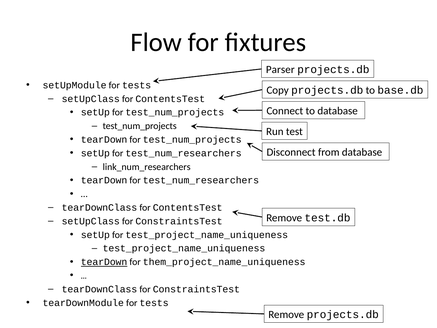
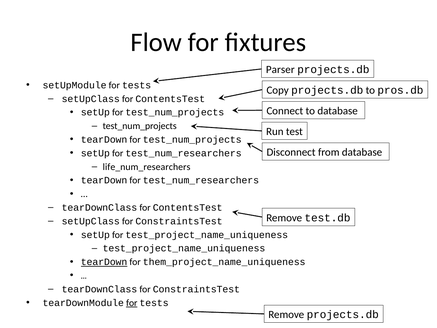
base.db: base.db -> pros.db (400, 90)
link_num_researchers: link_num_researchers -> life_num_researchers (147, 167)
for underline: none -> present (132, 303)
